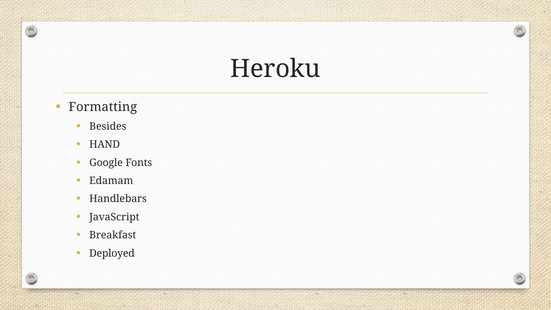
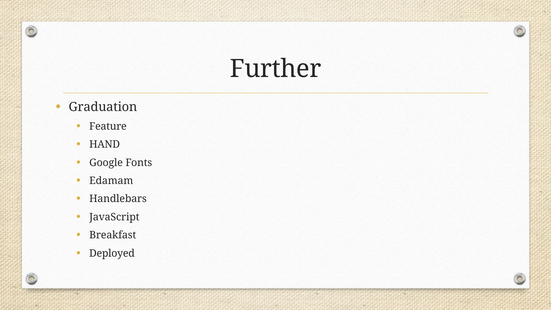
Heroku: Heroku -> Further (276, 69)
Formatting: Formatting -> Graduation (103, 107)
Besides: Besides -> Feature (108, 126)
